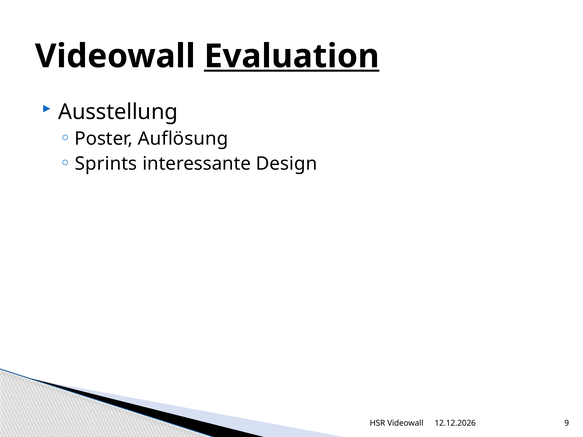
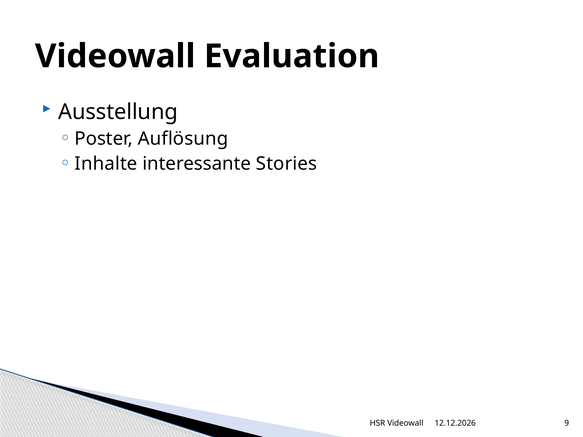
Evaluation underline: present -> none (292, 56)
Sprints: Sprints -> Inhalte (106, 164)
Design: Design -> Stories (287, 164)
